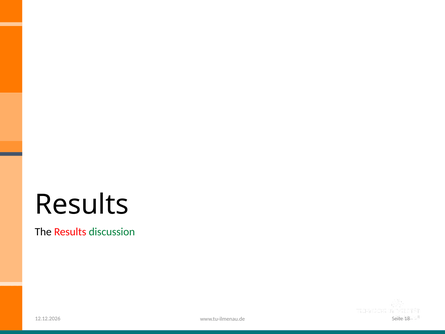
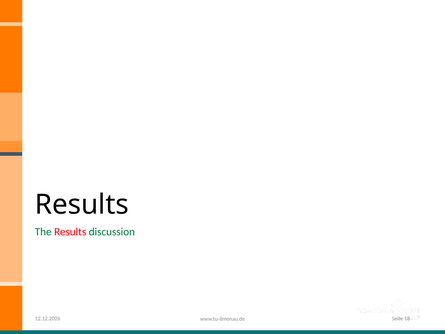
The colour: black -> green (43, 232)
